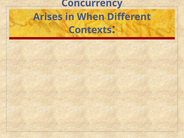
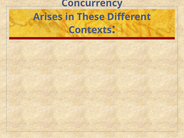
When: When -> These (91, 17)
